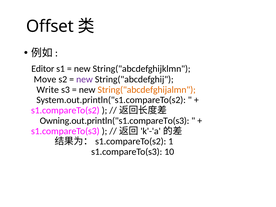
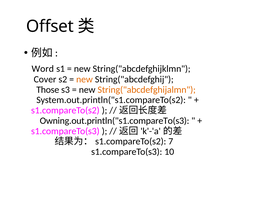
Editor: Editor -> Word (43, 69)
Move: Move -> Cover (45, 79)
new colour: purple -> orange (84, 79)
Write: Write -> Those (48, 90)
1: 1 -> 7 (171, 141)
